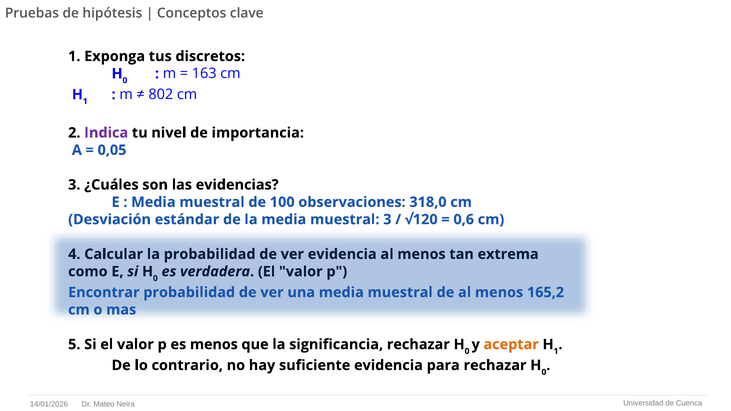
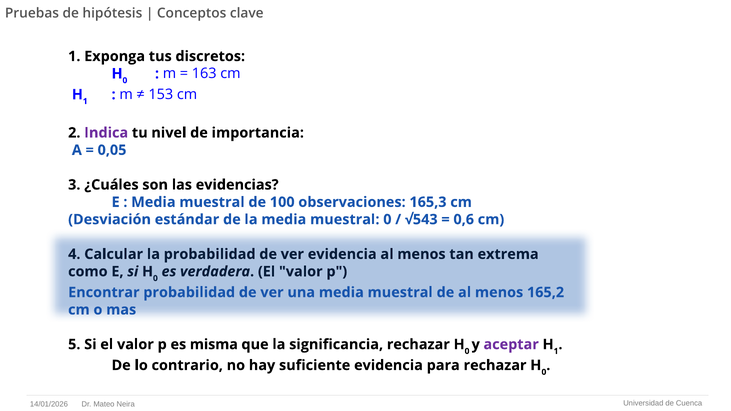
802: 802 -> 153 (161, 95)
318,0: 318,0 -> 165,3 (428, 202)
muestral 3: 3 -> 0 (387, 220)
√120: √120 -> √543 (421, 220)
es menos: menos -> misma (214, 345)
aceptar colour: orange -> purple (511, 345)
